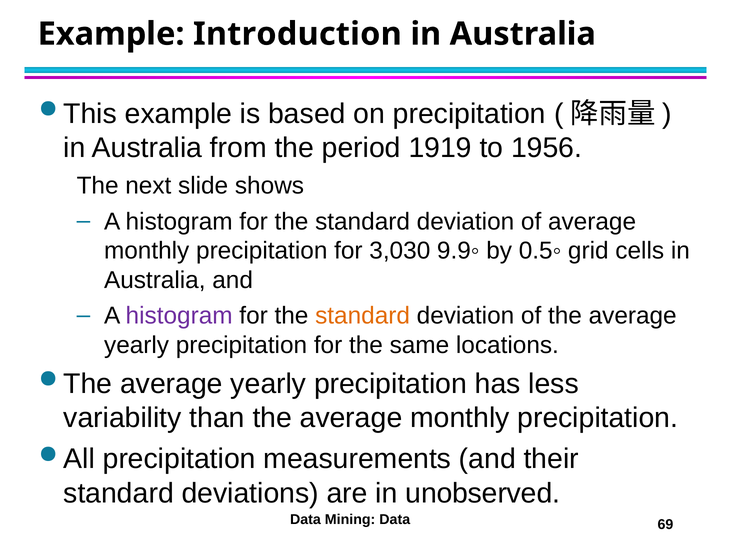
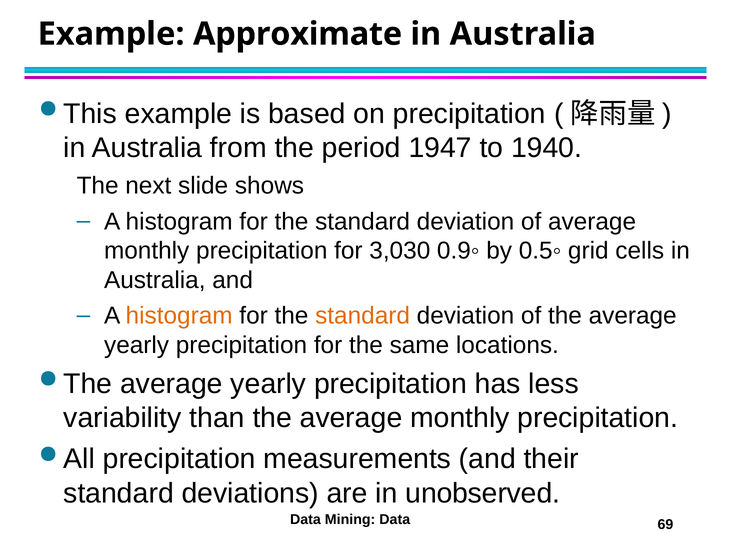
Introduction: Introduction -> Approximate (298, 34)
1919: 1919 -> 1947 (440, 148)
1956: 1956 -> 1940 (547, 148)
9.9◦: 9.9◦ -> 0.9◦ (458, 251)
histogram colour: purple -> orange (179, 316)
